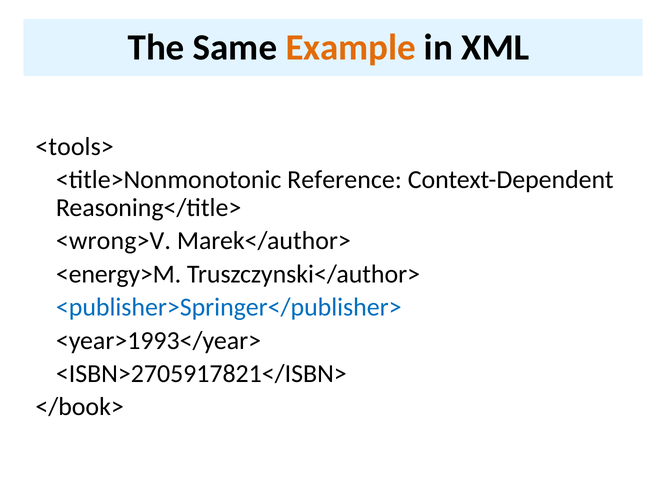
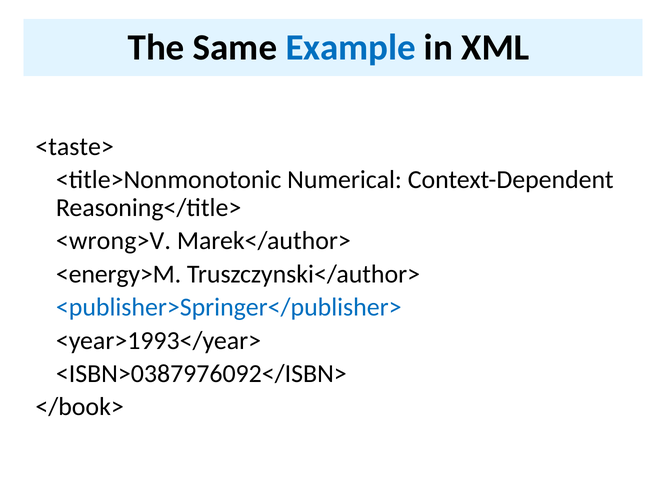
Example colour: orange -> blue (351, 47)
<tools>: <tools> -> <taste> (75, 146)
Reference: Reference -> Numerical (345, 179)
<ISBN>2705917821</ISBN>: <ISBN>2705917821</ISBN> -> <ISBN>0387976092</ISBN> (201, 373)
